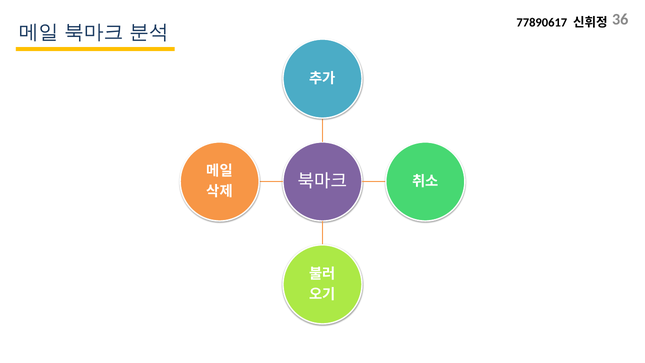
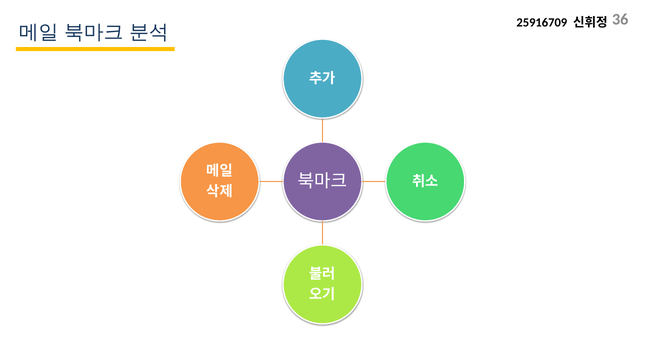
77890617: 77890617 -> 25916709 (542, 22)
